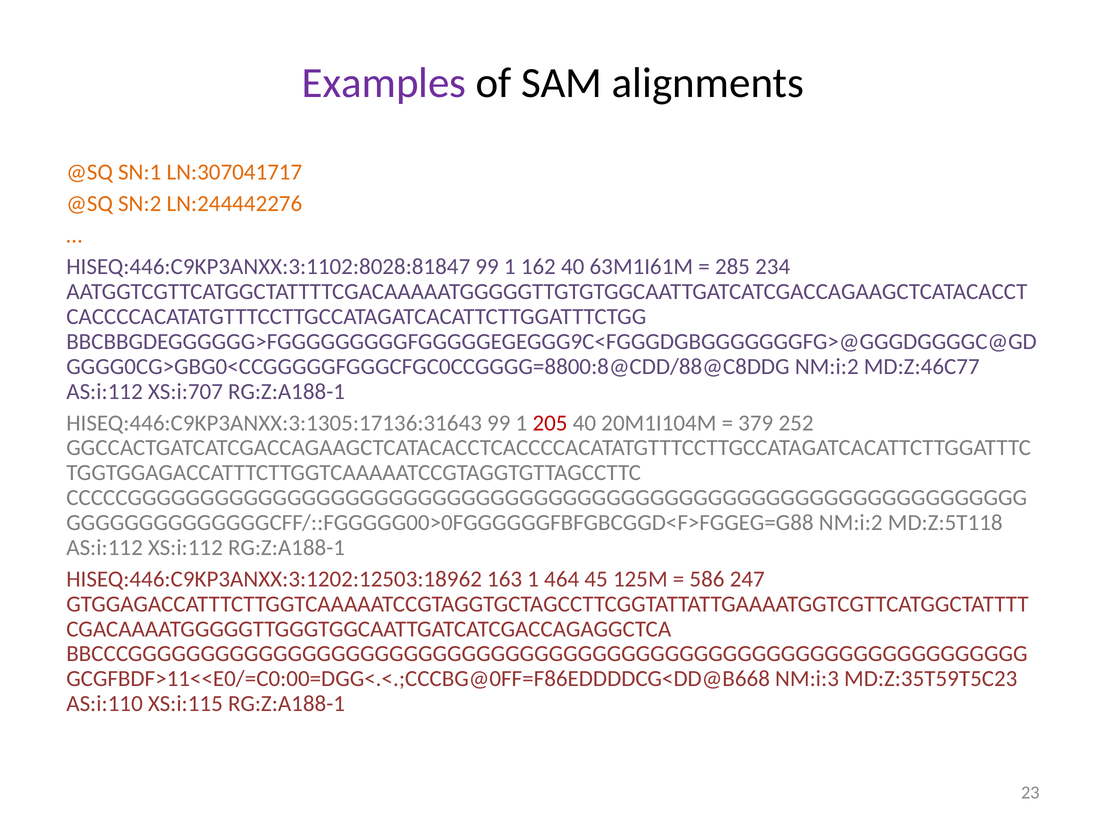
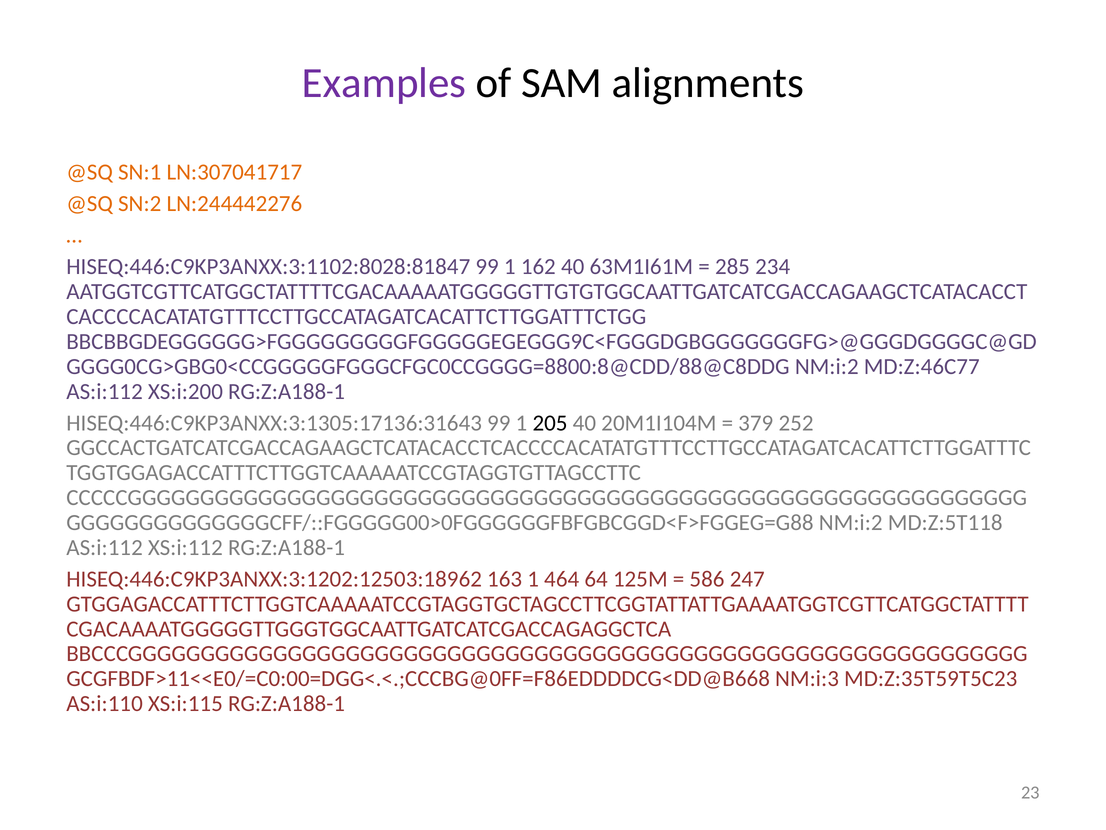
XS:i:707: XS:i:707 -> XS:i:200 (185, 391)
205 colour: red -> black (550, 423)
45: 45 -> 64 (596, 579)
